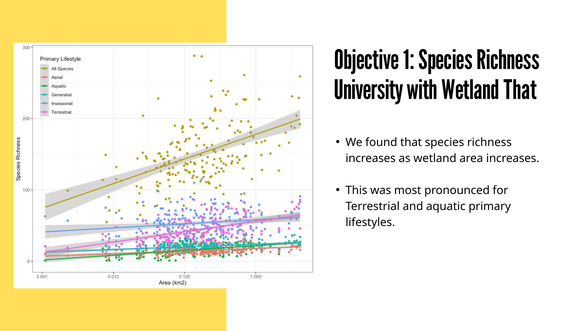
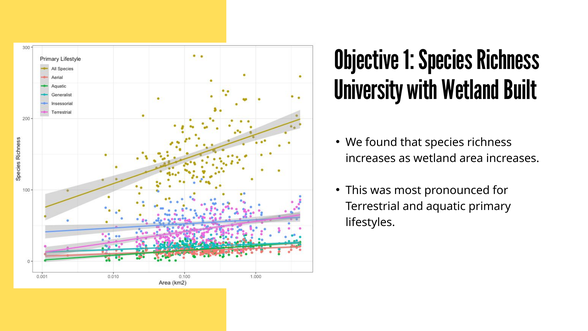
Wetland That: That -> Built (520, 90)
